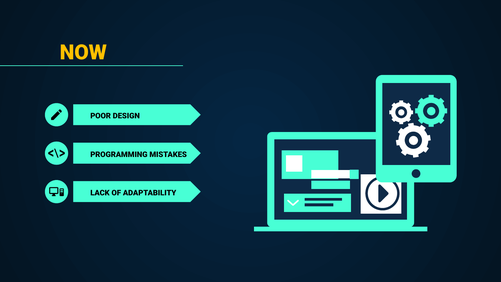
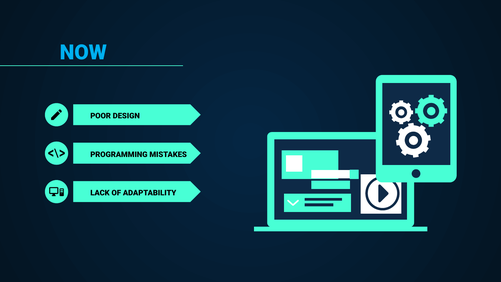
NOW colour: yellow -> light blue (83, 52)
